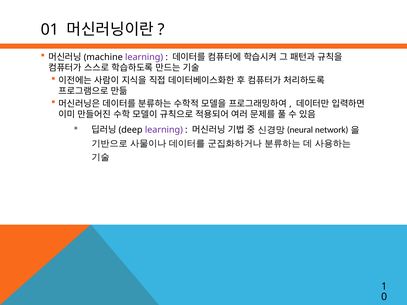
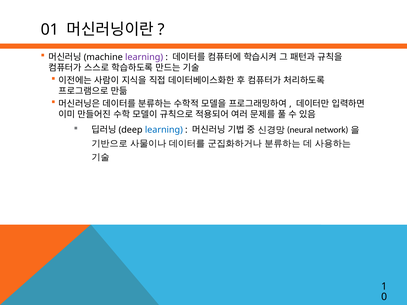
learning colour: purple -> blue (164, 130)
